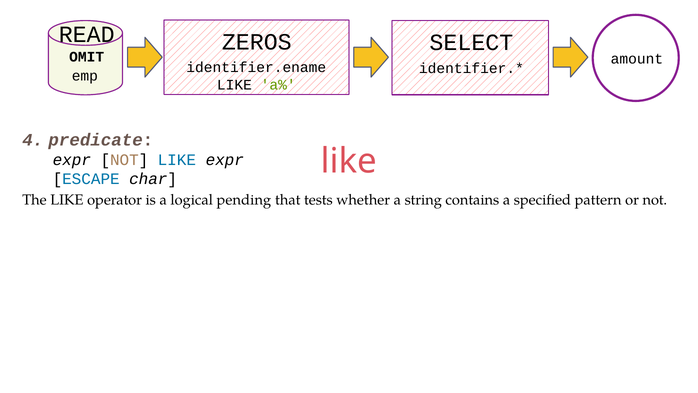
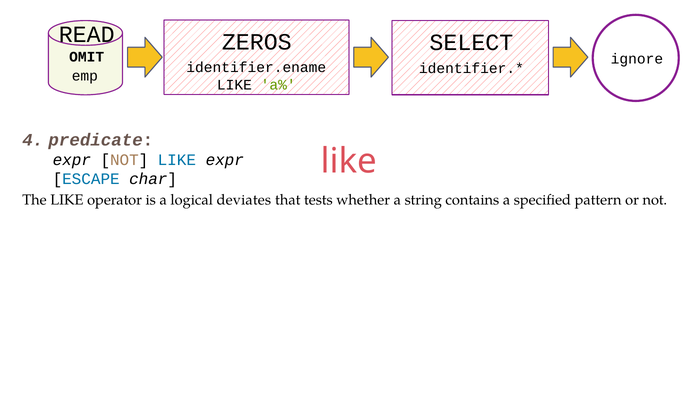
amount: amount -> ignore (637, 59)
pending: pending -> deviates (244, 200)
